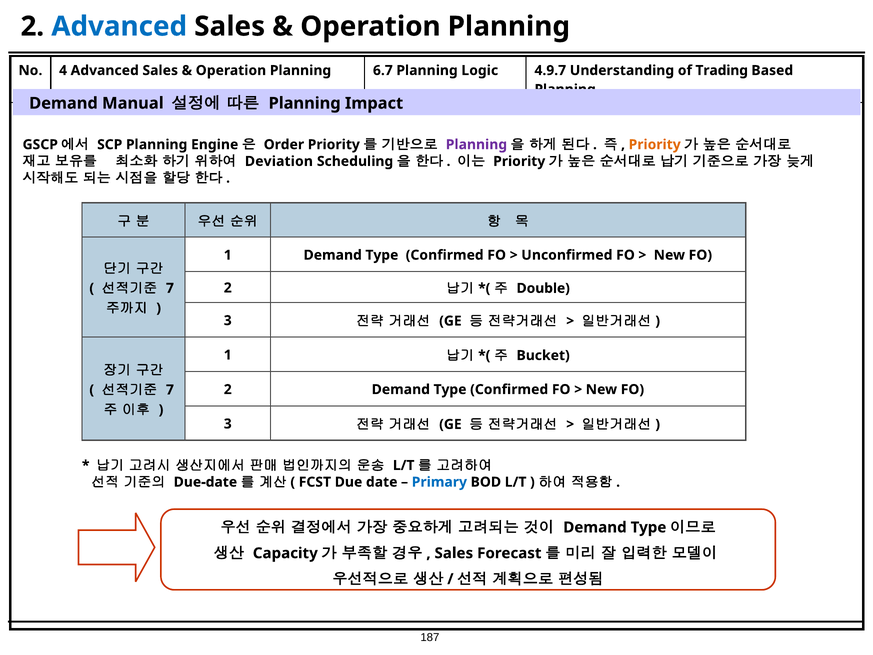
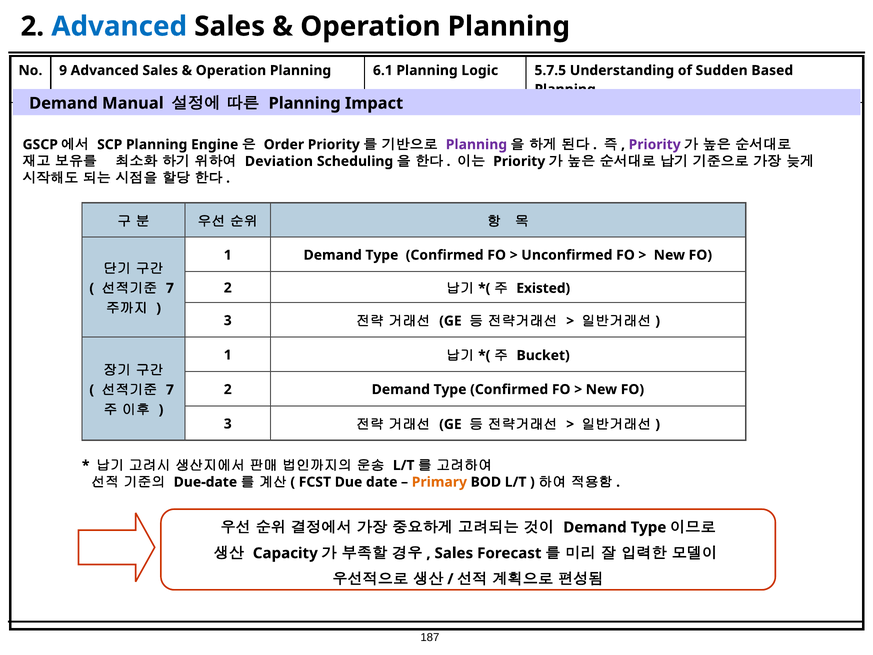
4: 4 -> 9 (63, 70)
6.7: 6.7 -> 6.1 (383, 70)
4.9.7: 4.9.7 -> 5.7.5 (550, 70)
Trading: Trading -> Sudden (722, 70)
Priority colour: orange -> purple (655, 145)
Double: Double -> Existed (543, 288)
Primary colour: blue -> orange (439, 482)
